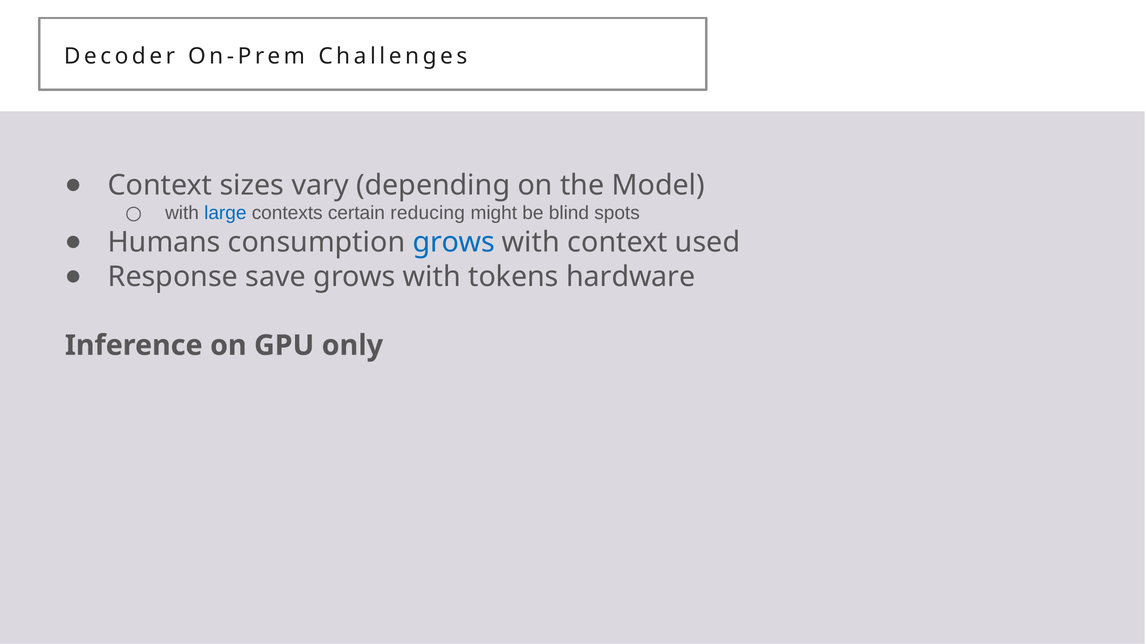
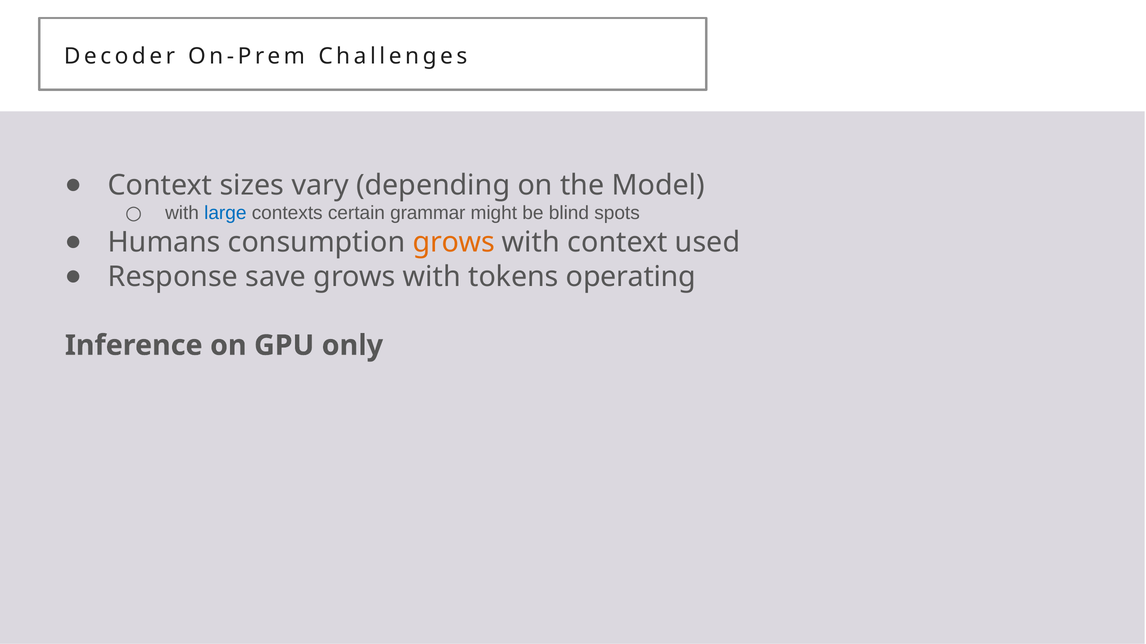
reducing: reducing -> grammar (428, 213)
grows colour: blue -> orange (454, 243)
hardware: hardware -> operating (631, 277)
